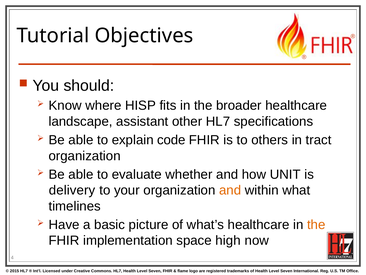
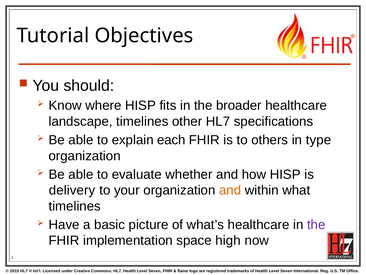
landscape assistant: assistant -> timelines (142, 121)
code: code -> each (171, 140)
tract: tract -> type (319, 140)
how UNIT: UNIT -> HISP (285, 174)
the colour: orange -> purple (316, 224)
